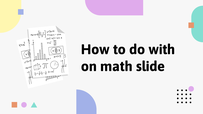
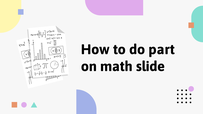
with: with -> part (162, 50)
